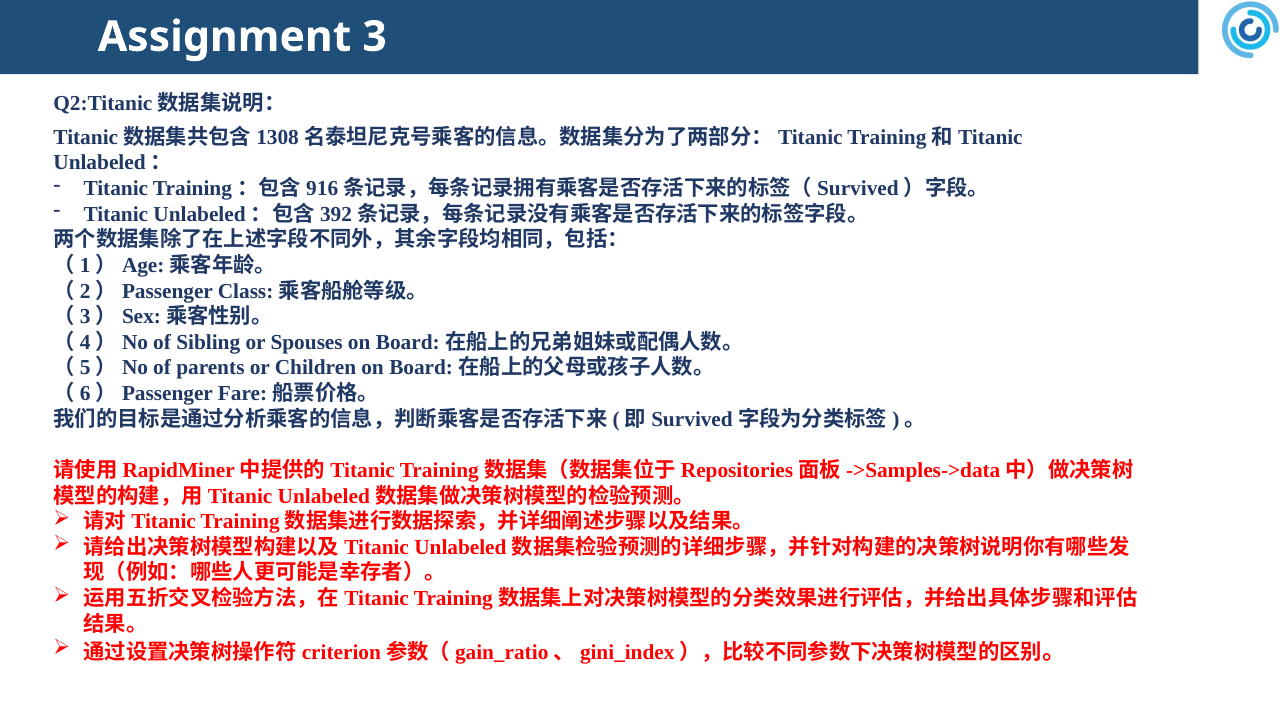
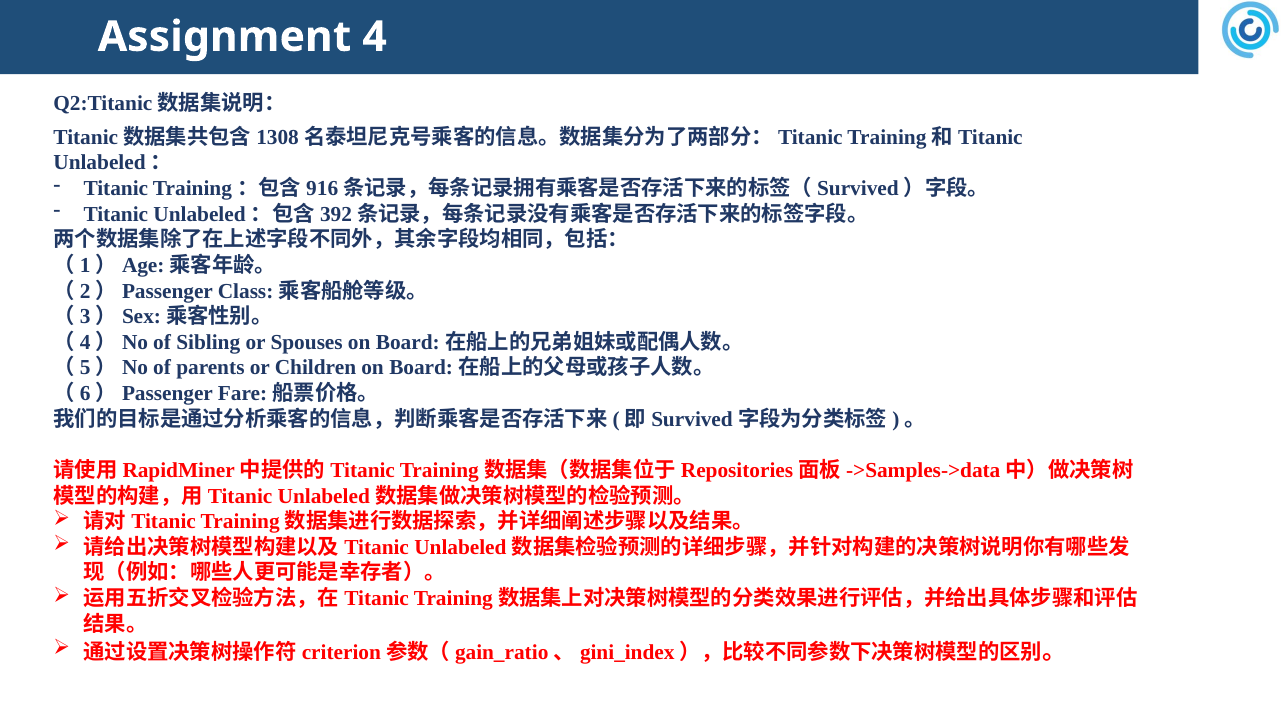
3: 3 -> 4 (375, 37)
